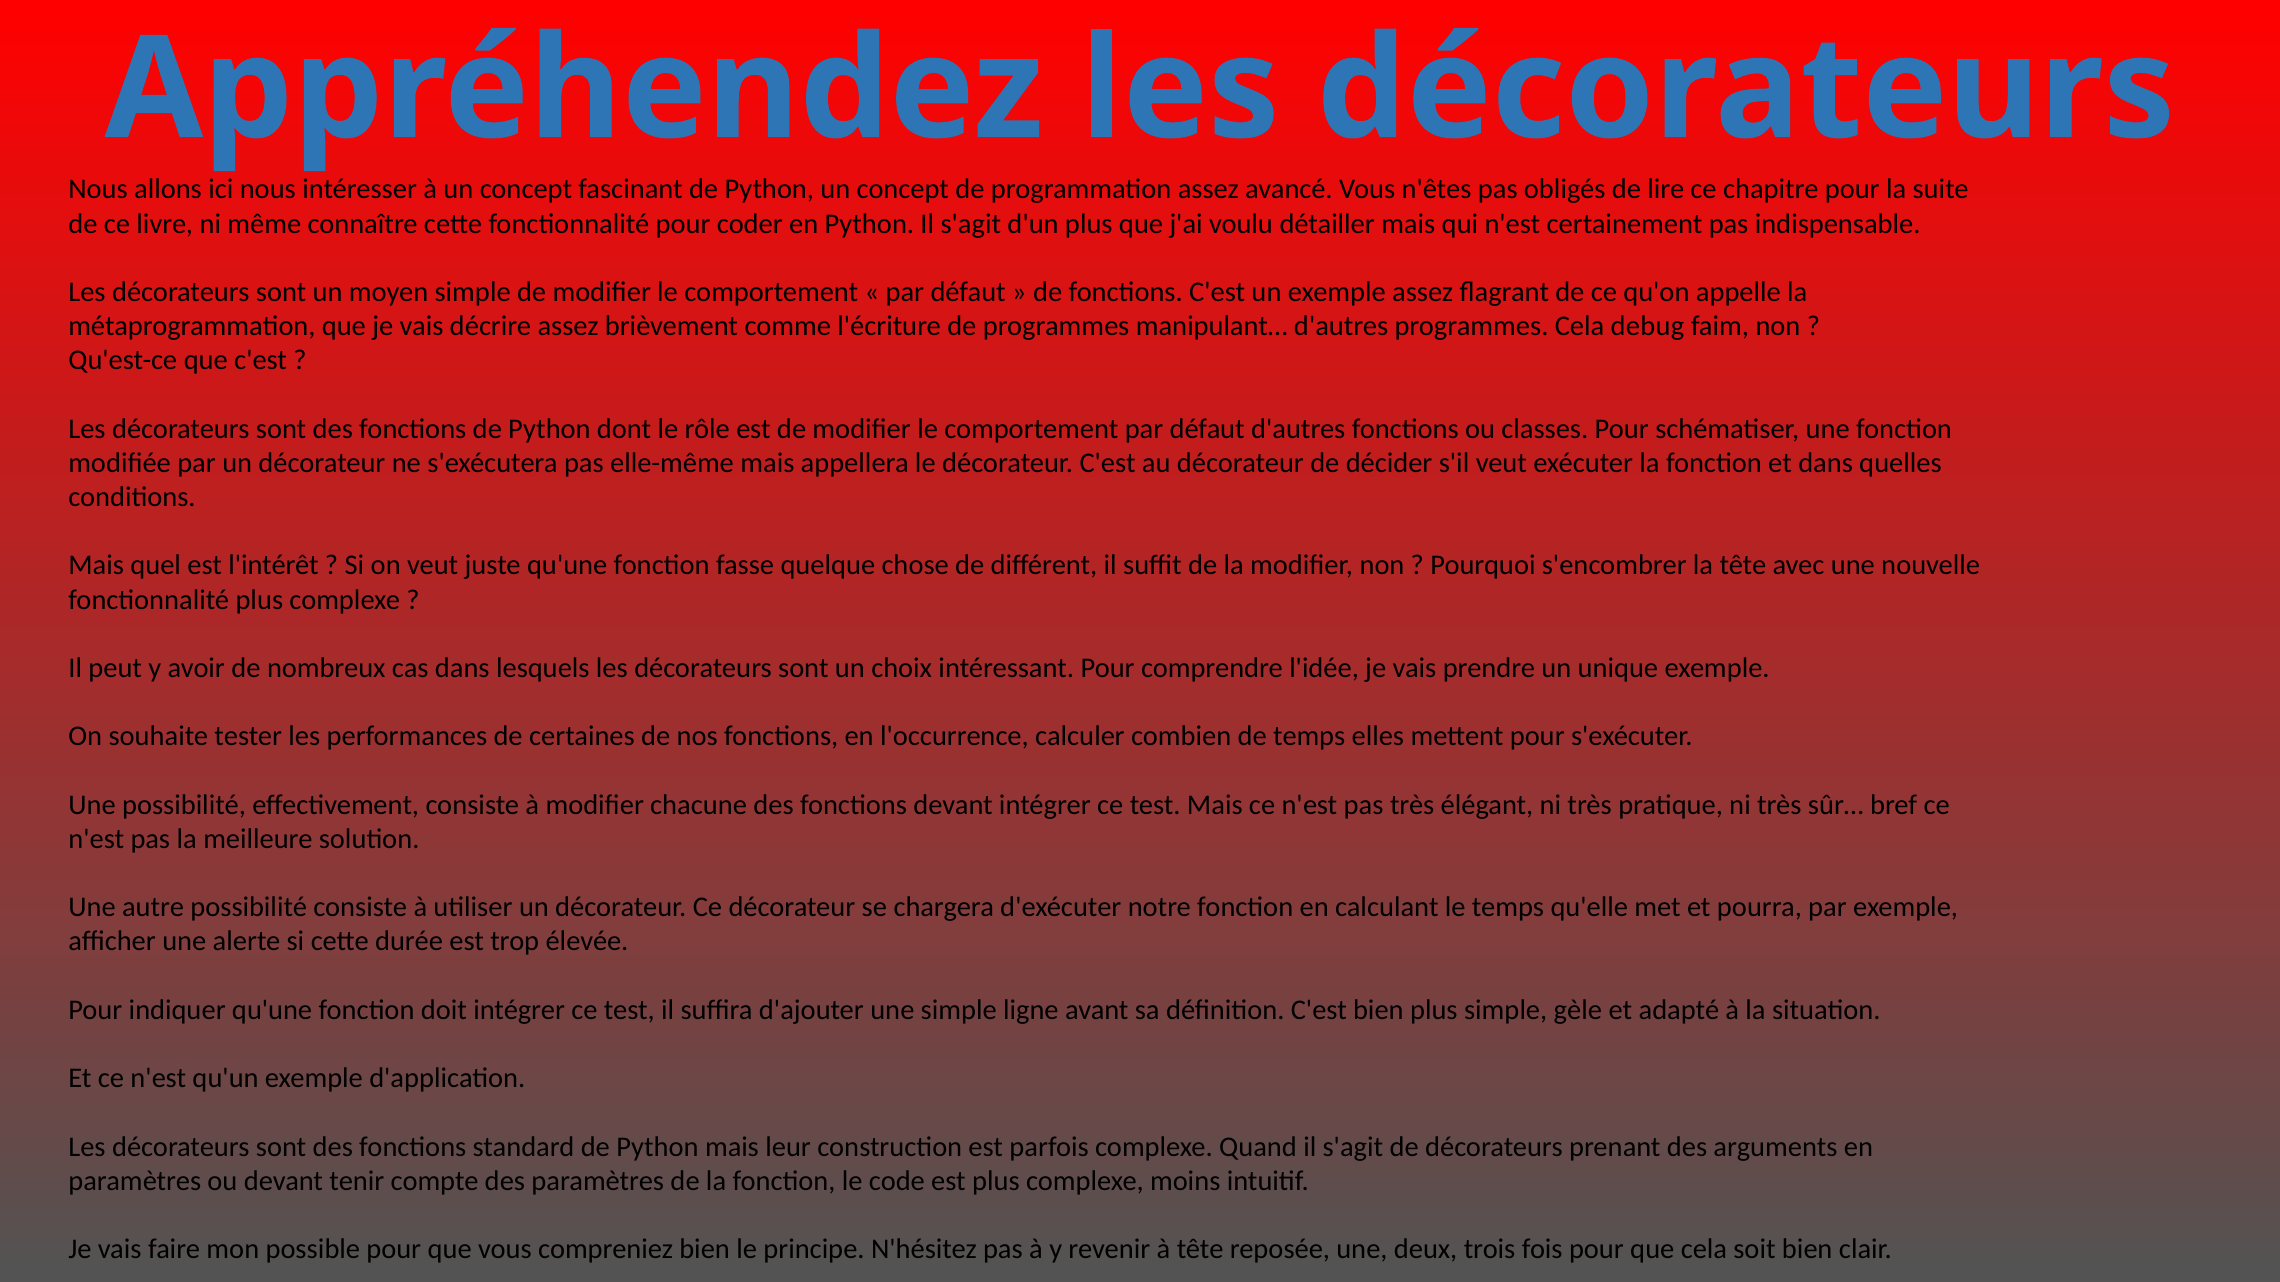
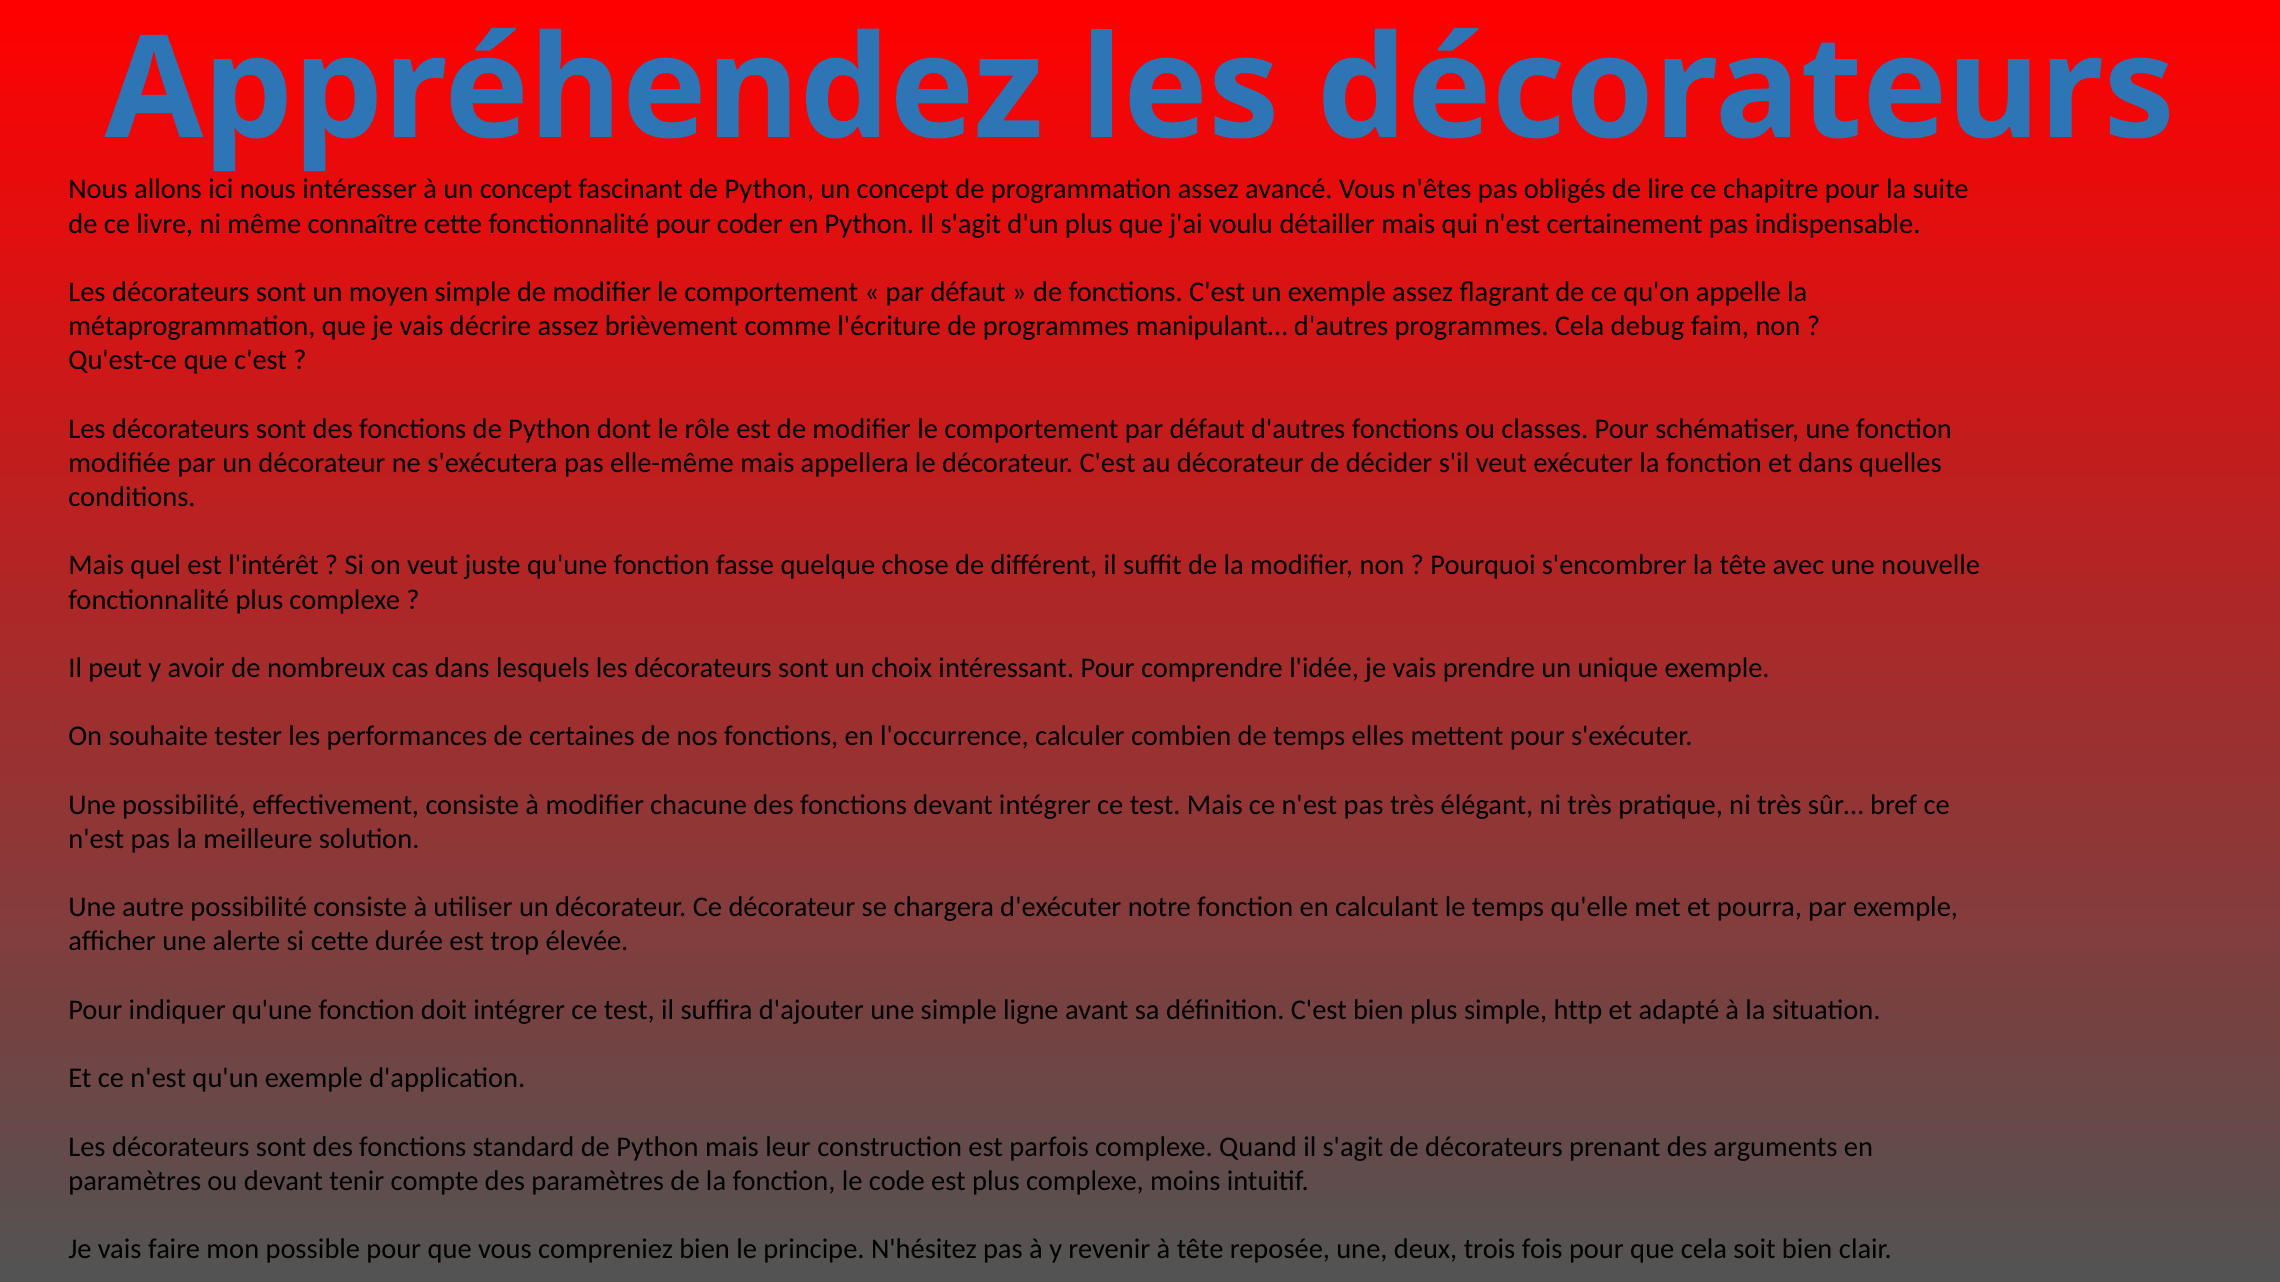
gèle: gèle -> http (1578, 1010)
